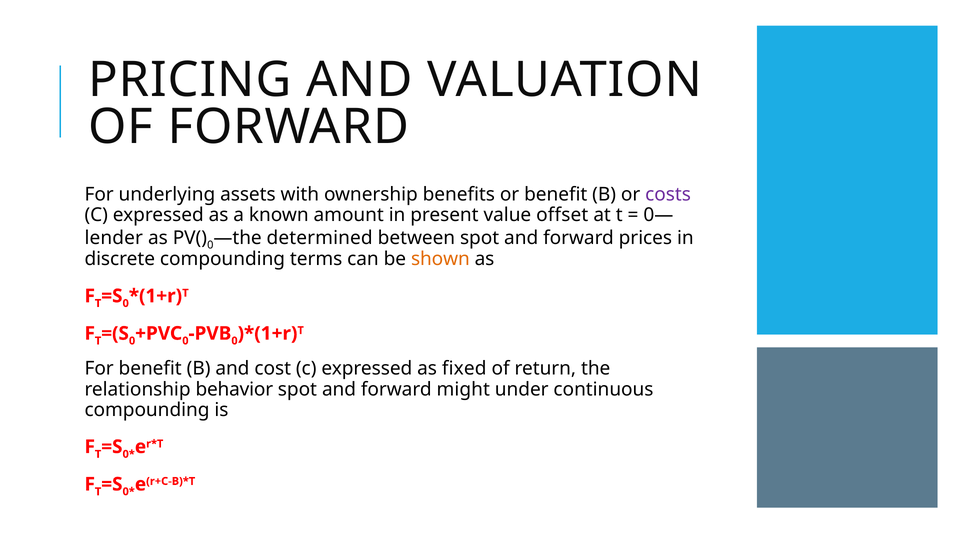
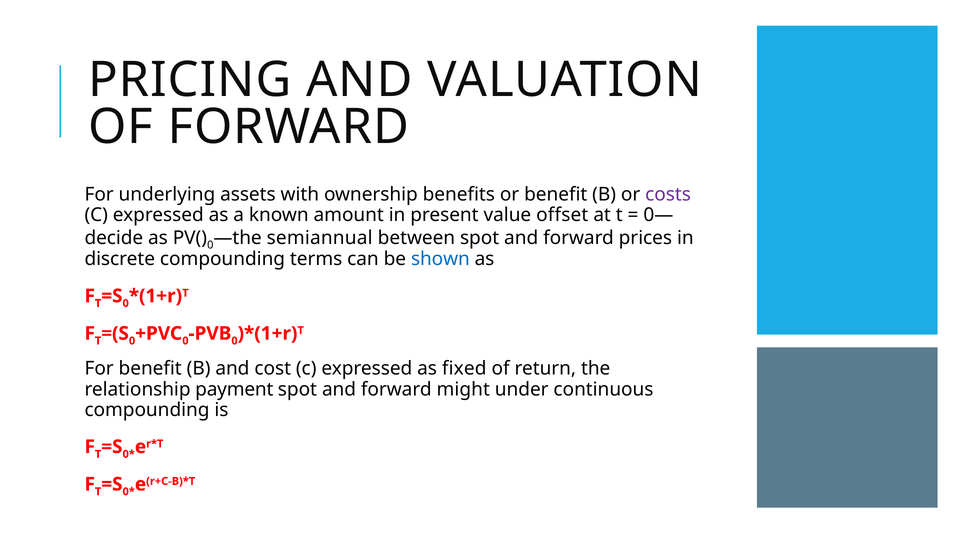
lender: lender -> decide (114, 238)
determined: determined -> semiannual (320, 238)
shown colour: orange -> blue (440, 259)
behavior: behavior -> payment (234, 389)
